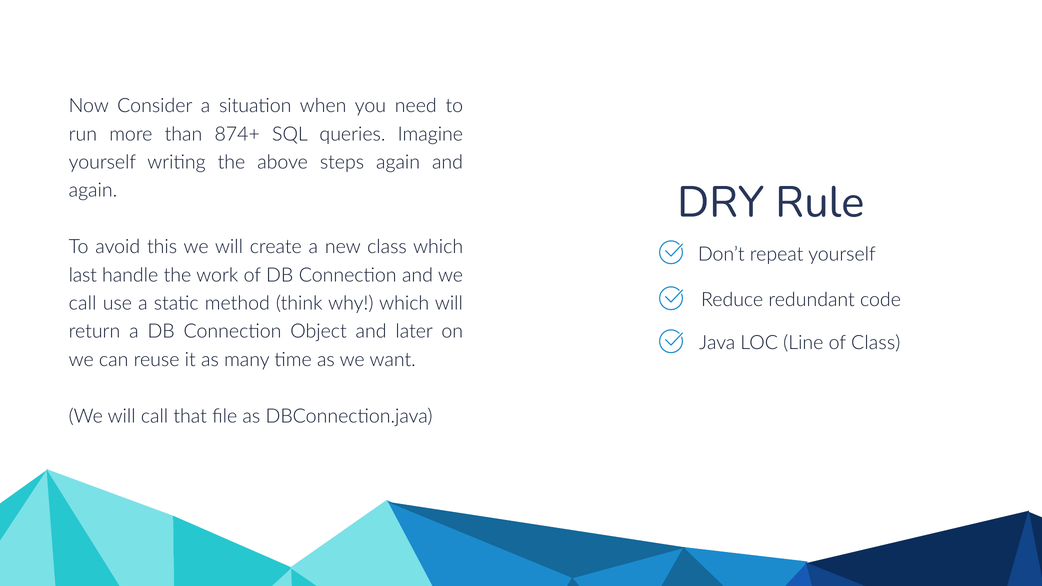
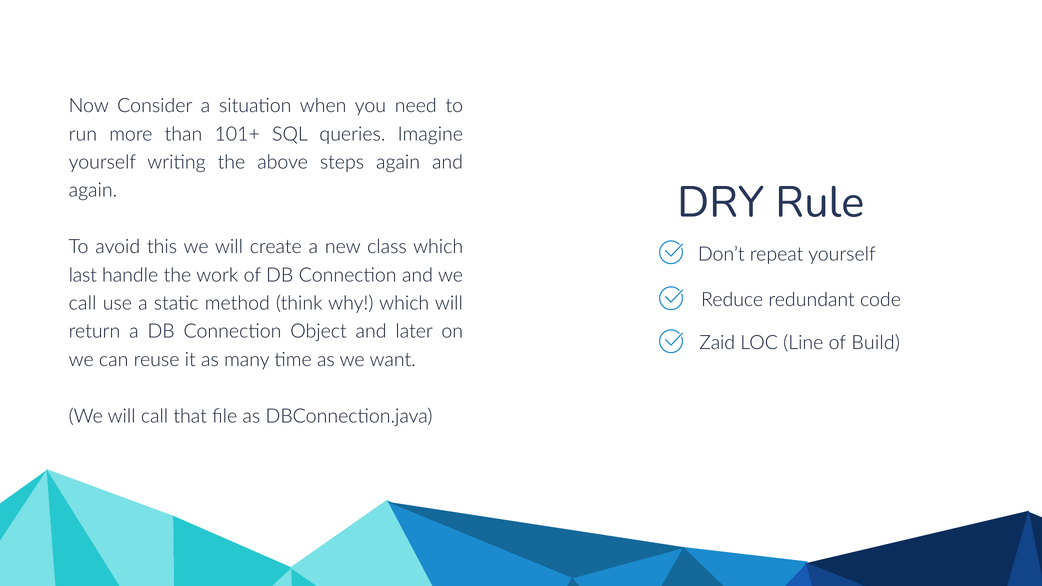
874+: 874+ -> 101+ (237, 134)
Java: Java -> Zaid (717, 343)
of Class: Class -> Build (876, 343)
